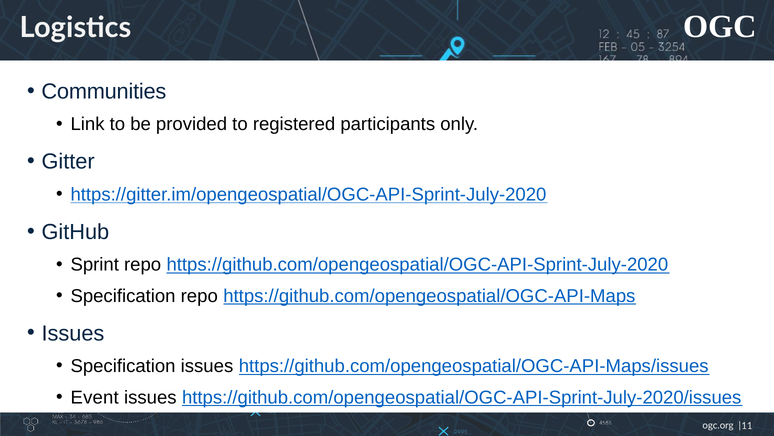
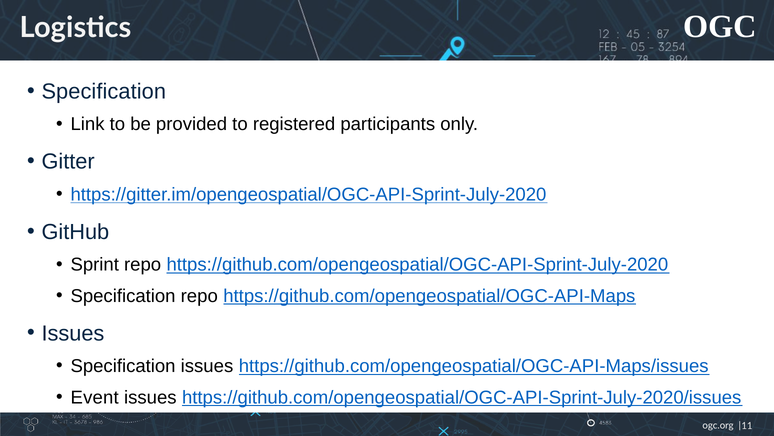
Communities: Communities -> Specification (104, 91)
